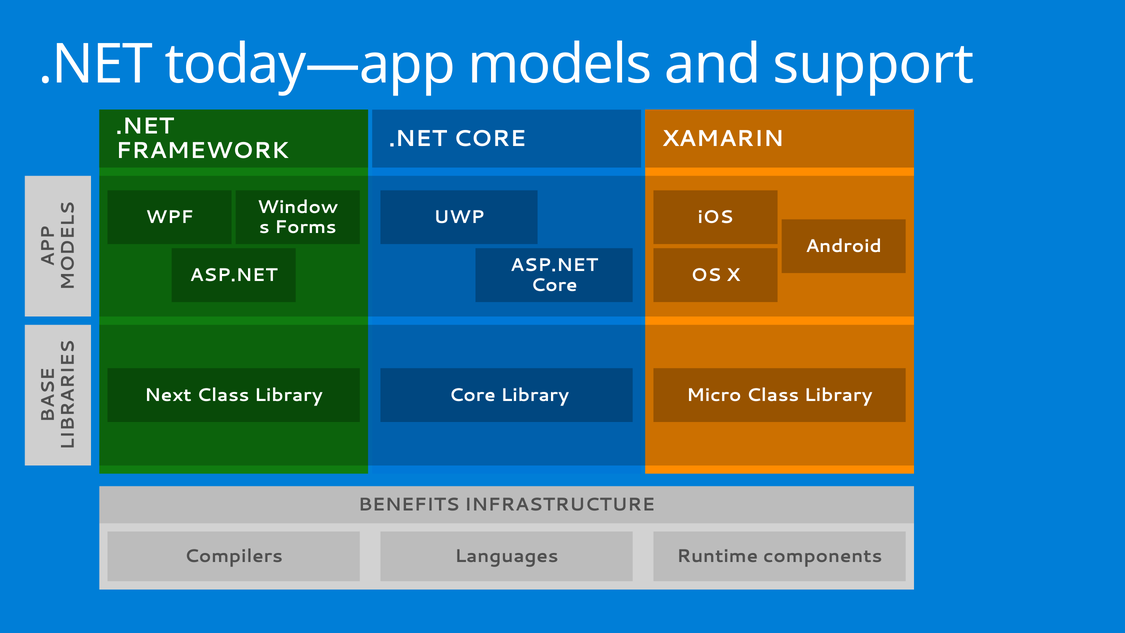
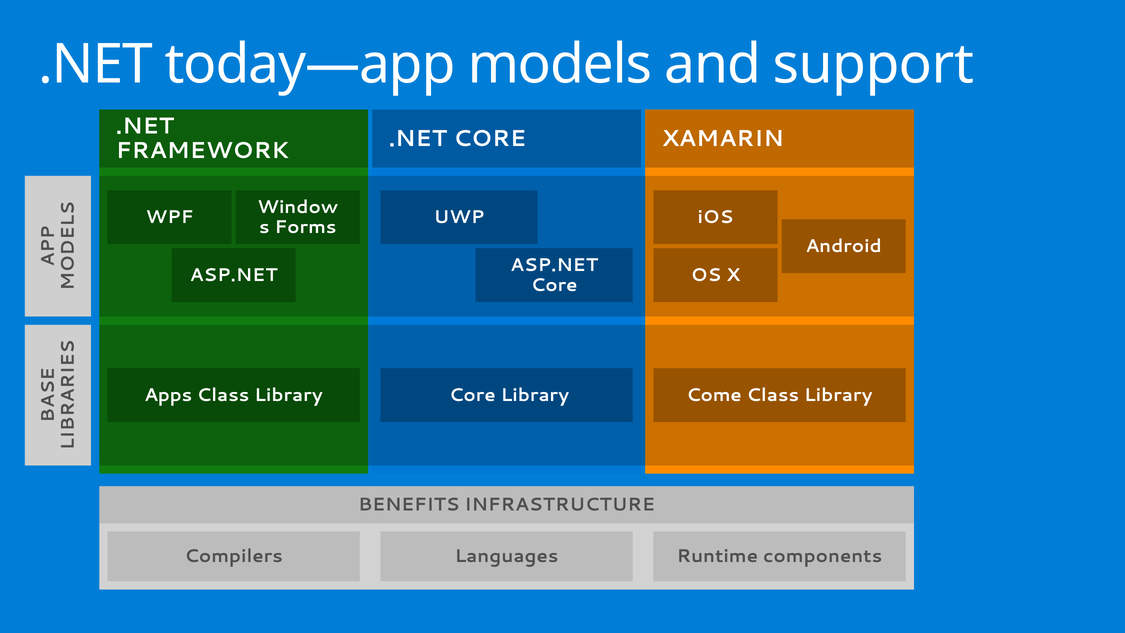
Next: Next -> Apps (168, 395)
Micro: Micro -> Come (714, 395)
